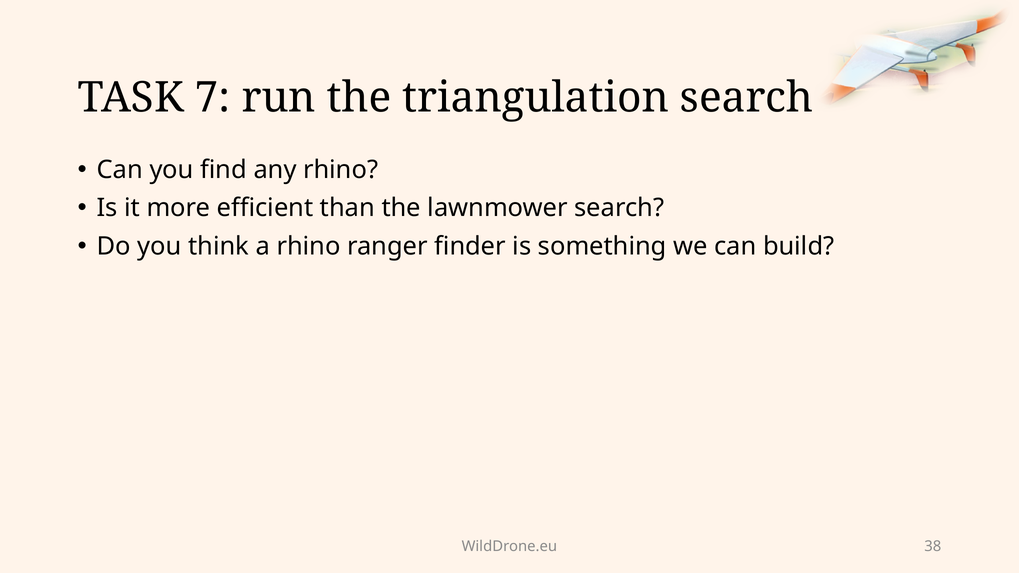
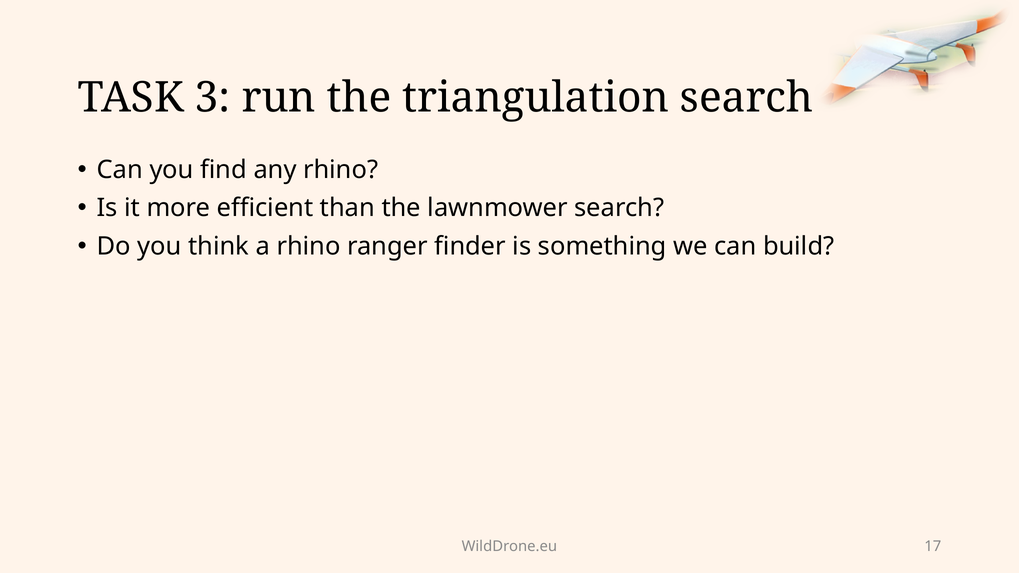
7: 7 -> 3 (213, 98)
38: 38 -> 17 (933, 546)
